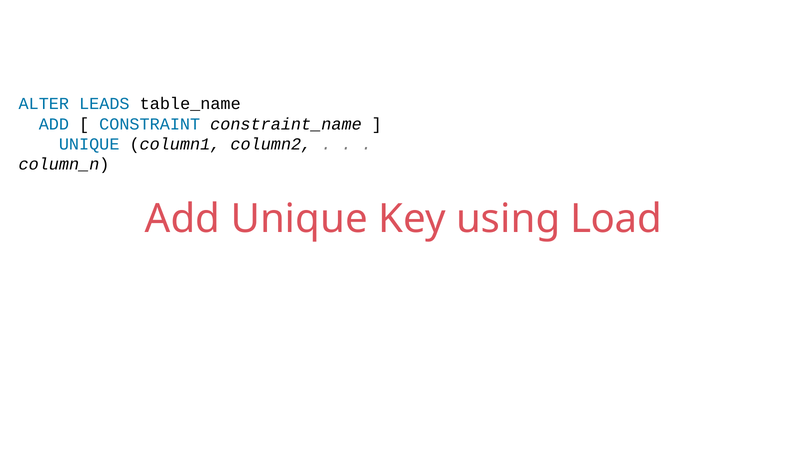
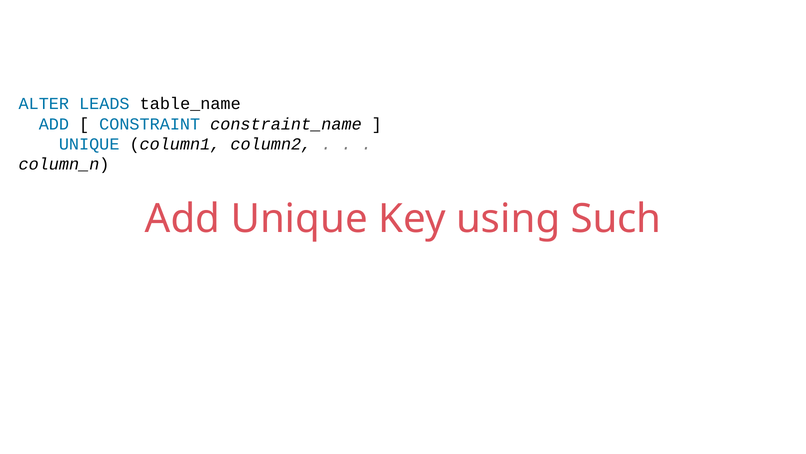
Load: Load -> Such (616, 219)
